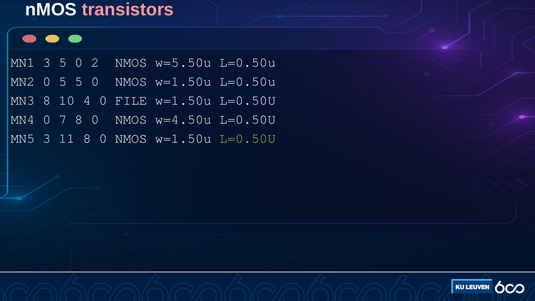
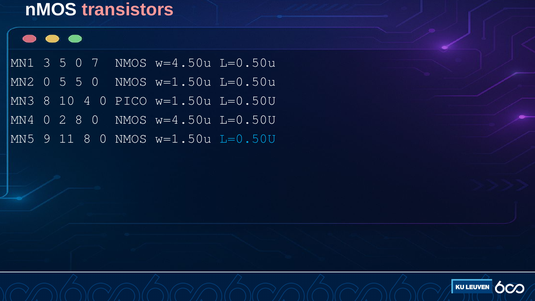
2: 2 -> 7 (95, 63)
w=5.50u: w=5.50u -> w=4.50u (183, 63)
FILE: FILE -> PICO (131, 100)
7: 7 -> 2 (63, 119)
MN5 3: 3 -> 9 (47, 138)
L=0.50U colour: light green -> light blue (248, 138)
